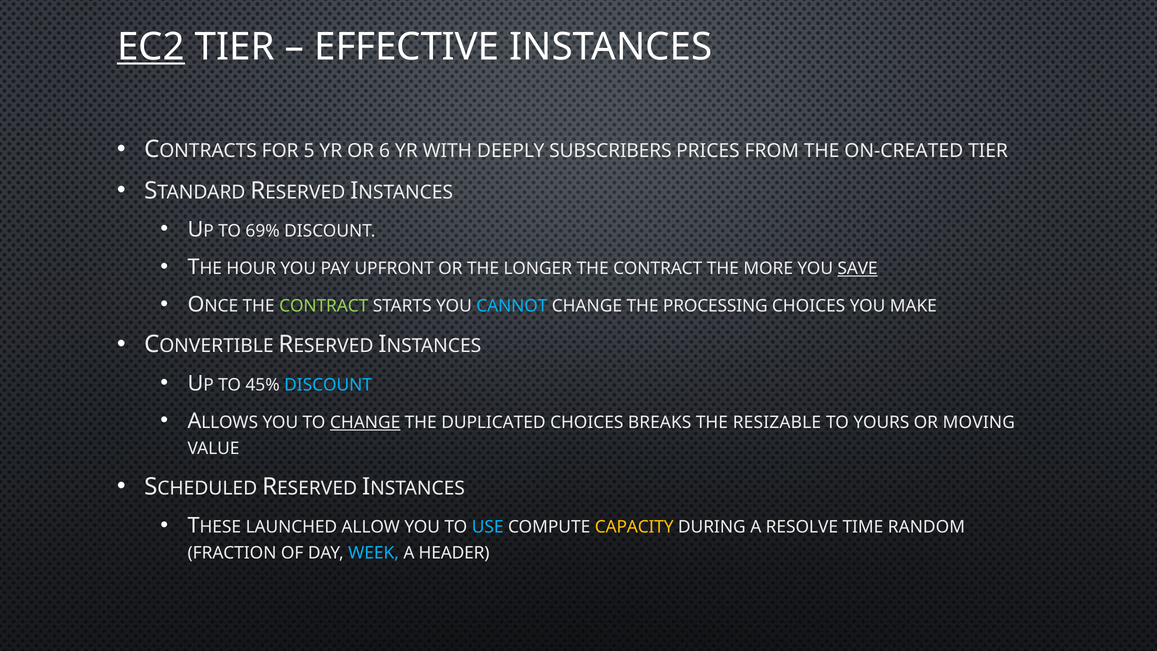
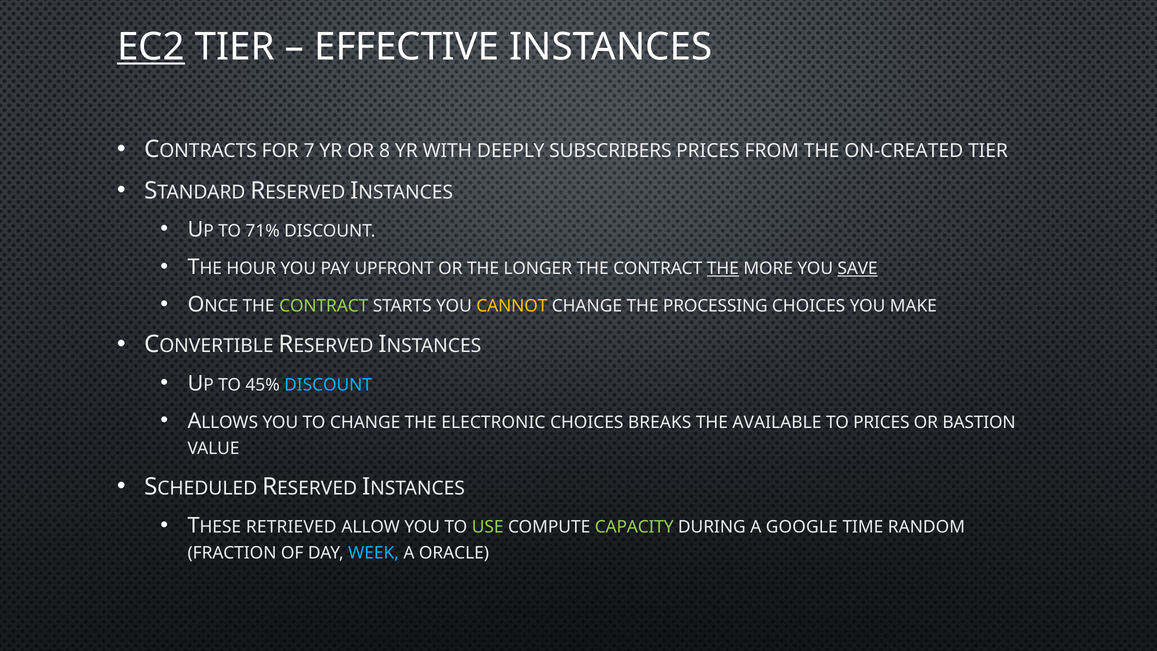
5: 5 -> 7 (309, 151)
6: 6 -> 8 (385, 151)
69%: 69% -> 71% (263, 231)
THE underline: none -> present (723, 268)
CANNOT colour: light blue -> yellow (512, 306)
CHANGE underline: present -> none (365, 422)
DUPLICATED: DUPLICATED -> ELECTRONIC (493, 422)
RESIZABLE: RESIZABLE -> AVAILABLE (777, 422)
TO YOURS: YOURS -> PRICES (881, 422)
MOVING: MOVING -> BASTION (979, 422)
LAUNCHED: LAUNCHED -> RETRIEVED (291, 527)
USE colour: light blue -> light green (488, 527)
CAPACITY colour: yellow -> light green (634, 527)
RESOLVE: RESOLVE -> GOOGLE (802, 527)
HEADER: HEADER -> ORACLE (454, 553)
